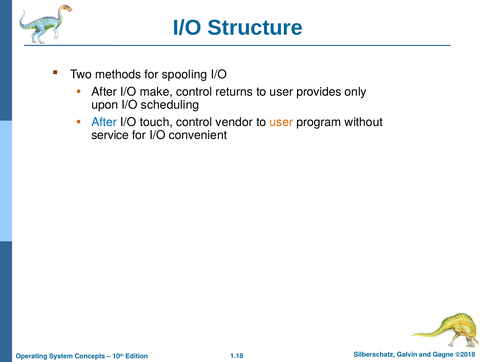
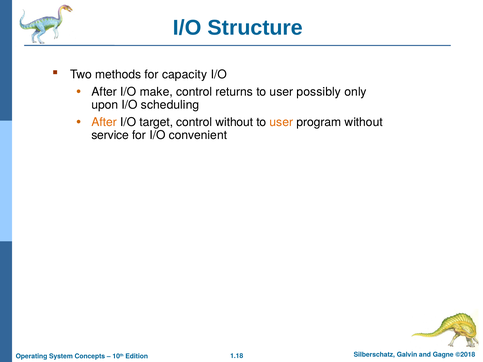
spooling: spooling -> capacity (185, 75)
provides: provides -> possibly (319, 92)
After colour: blue -> orange (104, 122)
touch: touch -> target (156, 122)
control vendor: vendor -> without (234, 122)
